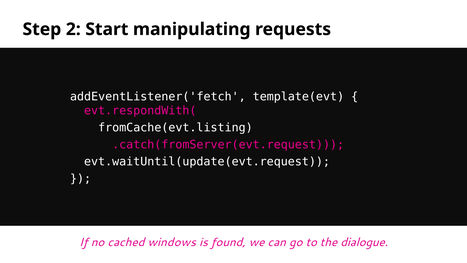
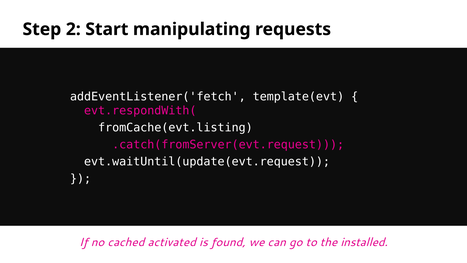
windows: windows -> activated (172, 242)
dialogue: dialogue -> installed (364, 242)
